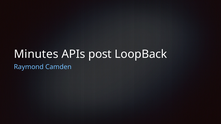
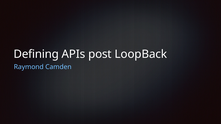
Minutes: Minutes -> Defining (36, 54)
